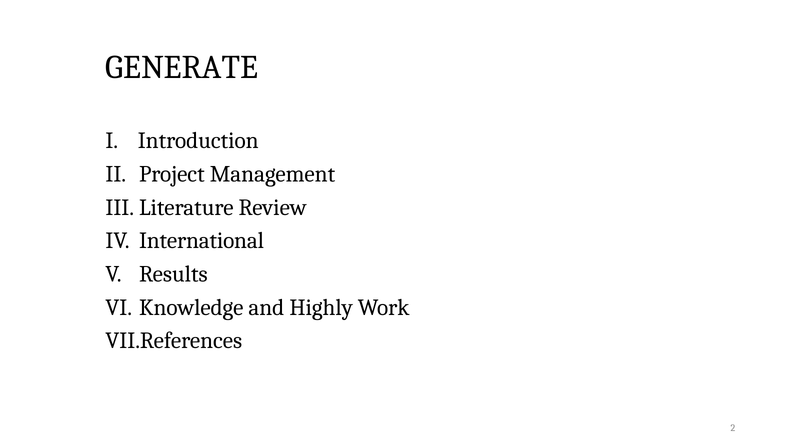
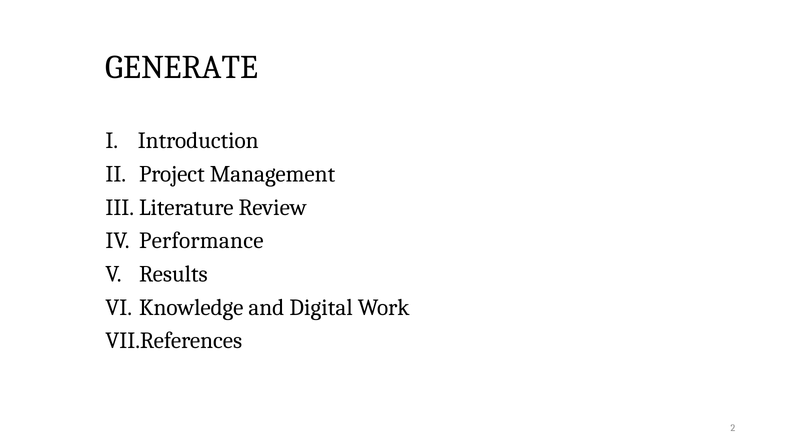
International: International -> Performance (201, 241)
Highly: Highly -> Digital (321, 307)
